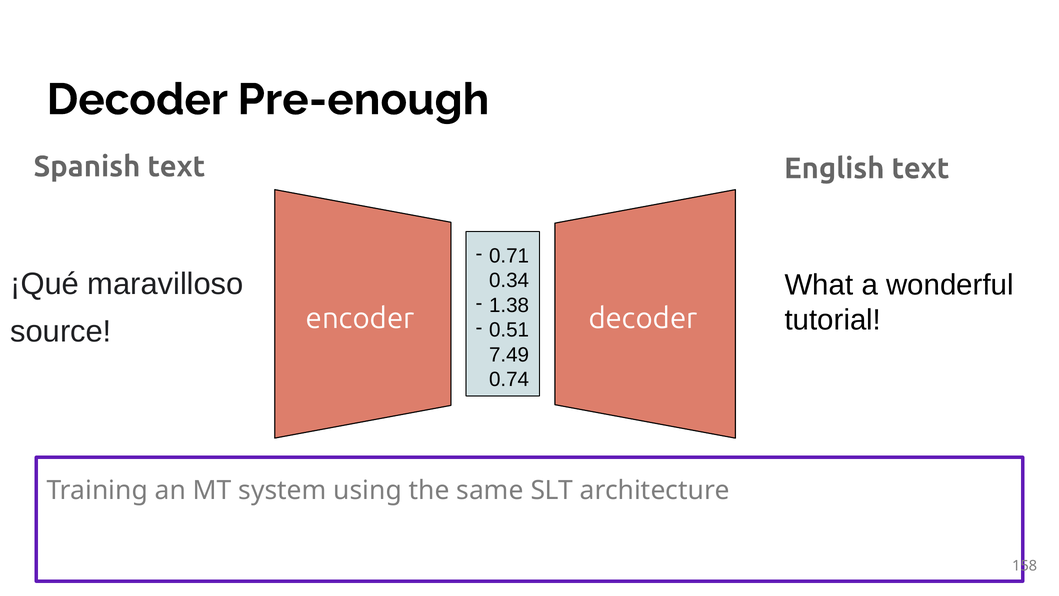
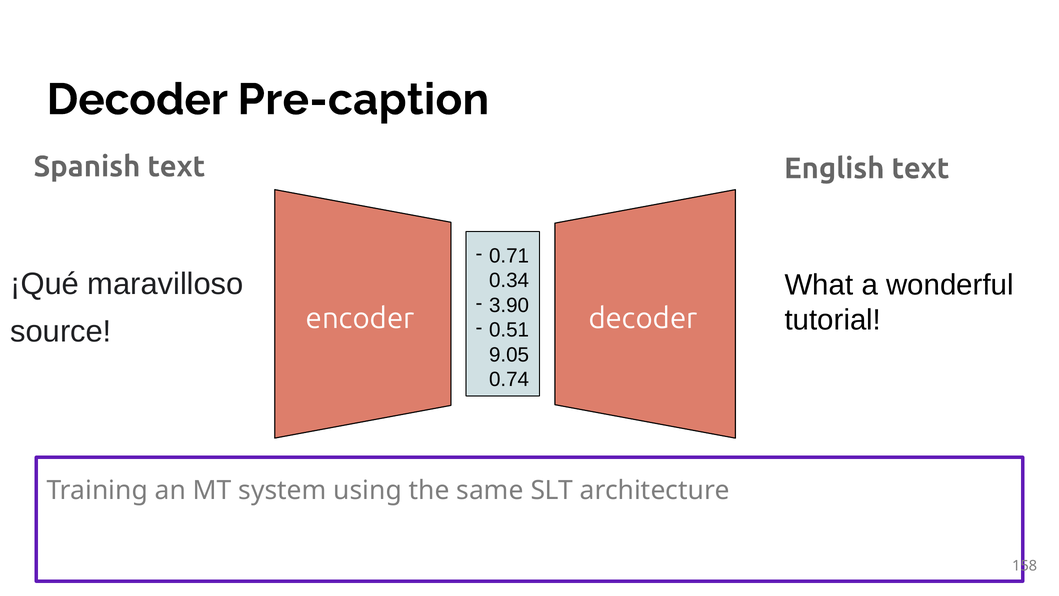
Pre-enough: Pre-enough -> Pre-caption (363, 100)
1.38: 1.38 -> 3.90 (509, 305)
7.49: 7.49 -> 9.05 (509, 355)
